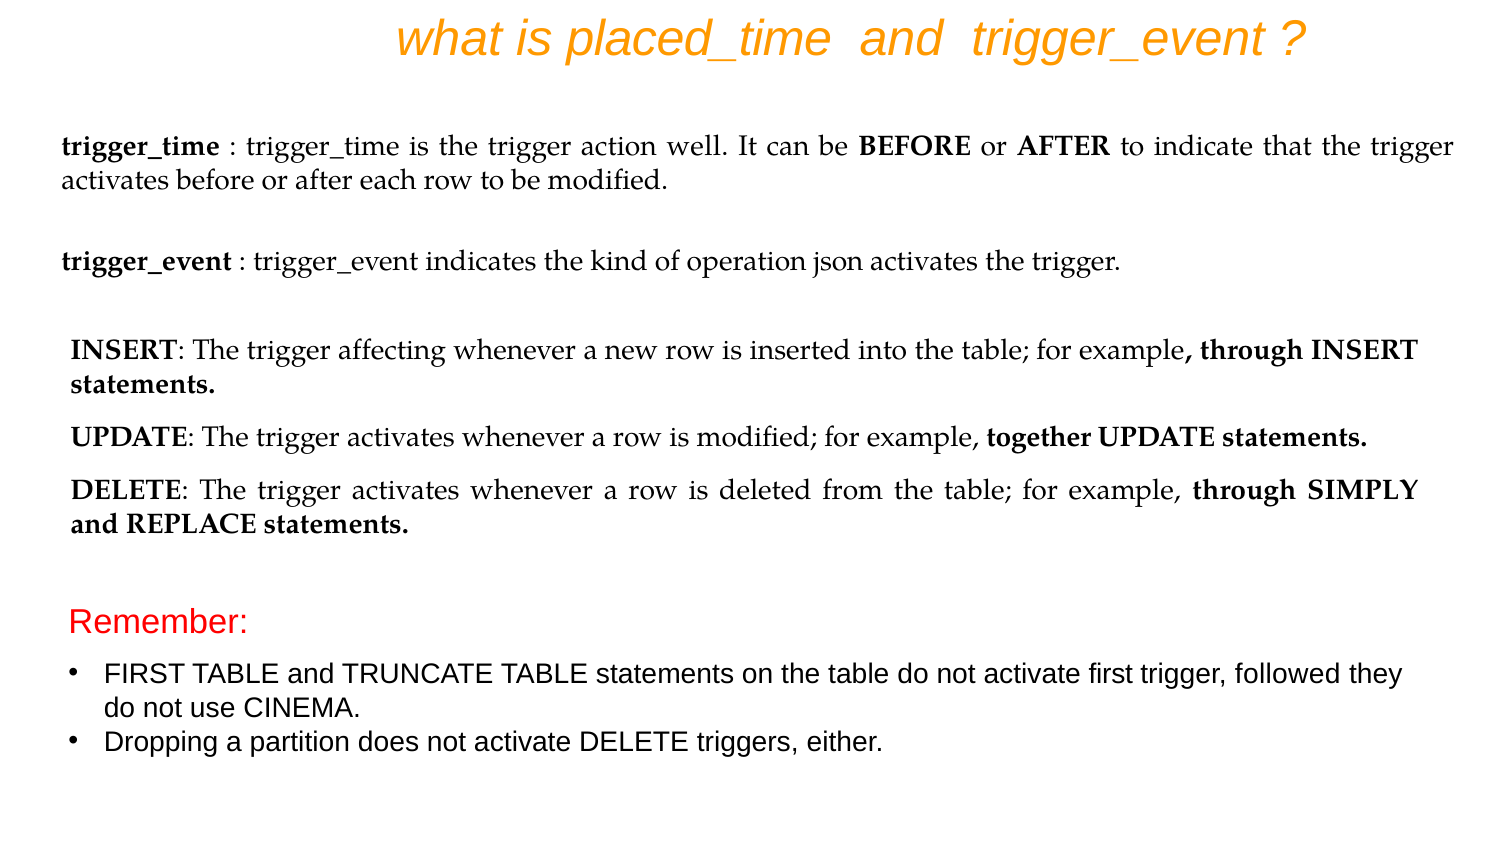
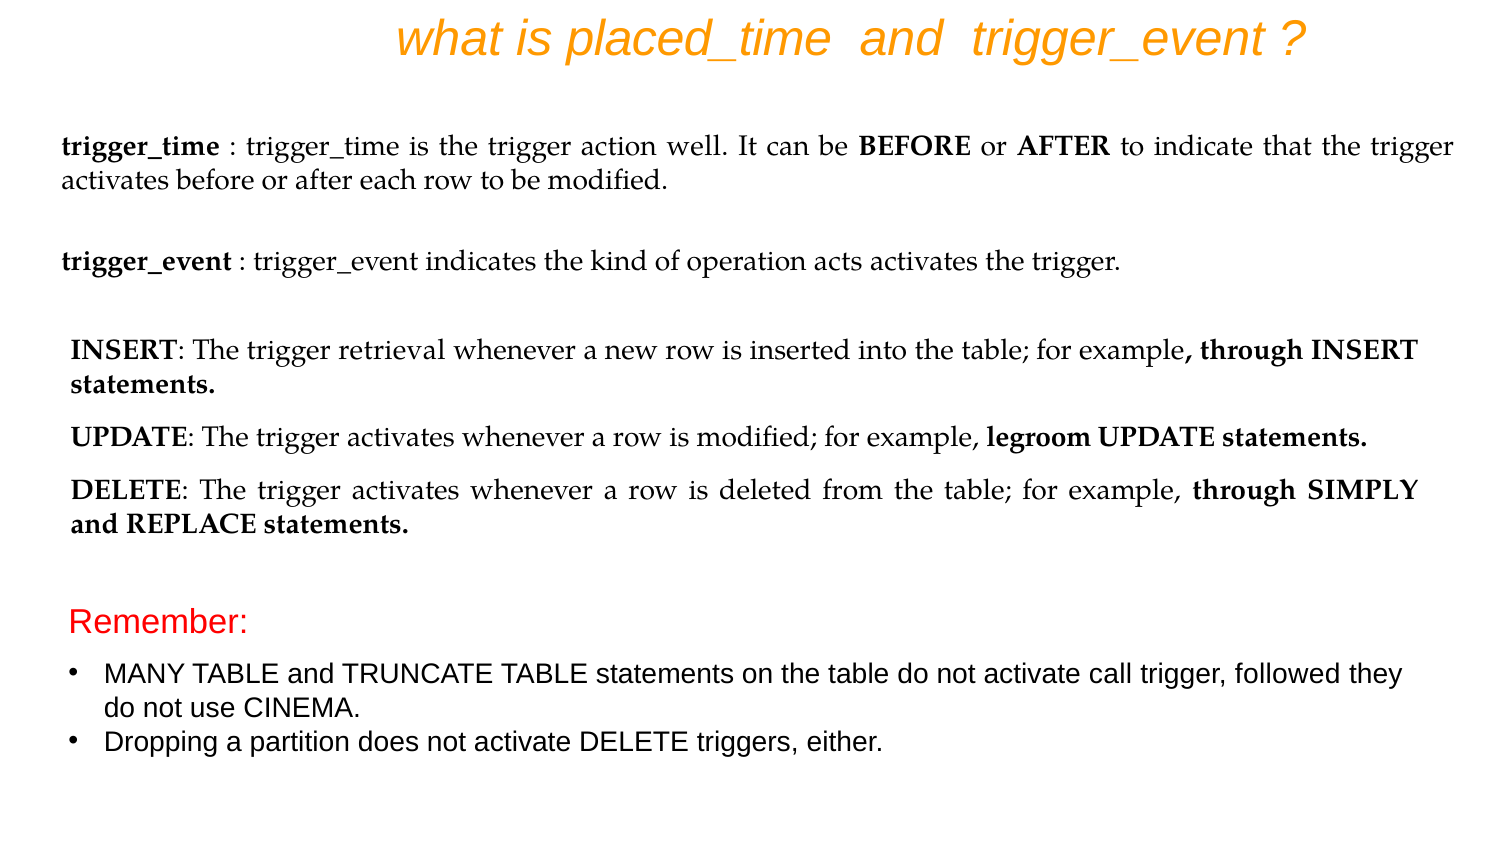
json: json -> acts (838, 261)
affecting: affecting -> retrieval (392, 350)
together: together -> legroom (1039, 437)
FIRST: FIRST -> MANY (145, 674)
activate first: first -> call (1111, 674)
